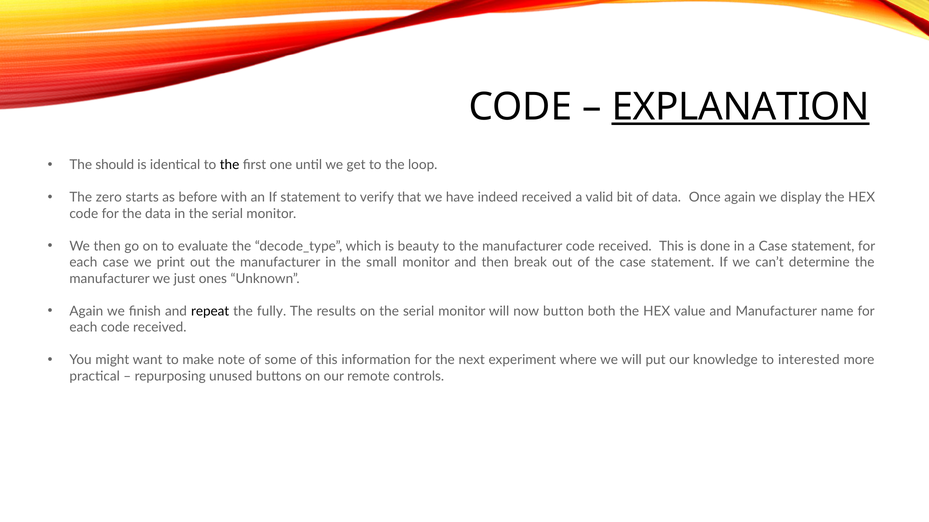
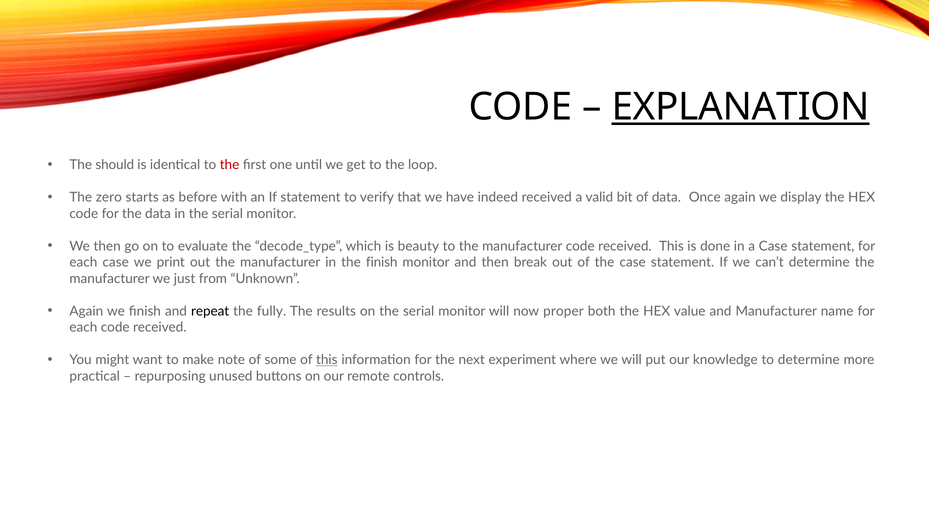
the colour: black -> red (230, 165)
the small: small -> finish (382, 263)
ones: ones -> from (213, 279)
button: button -> proper (563, 311)
this underline: none -> present (327, 360)
to interested: interested -> determine (809, 360)
